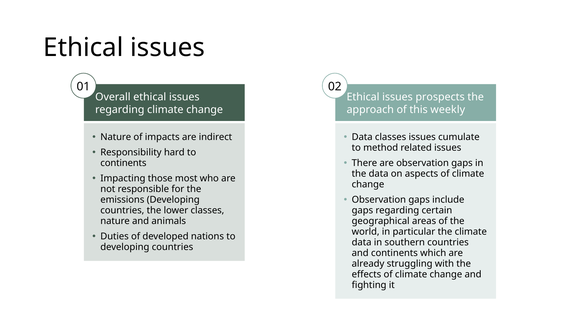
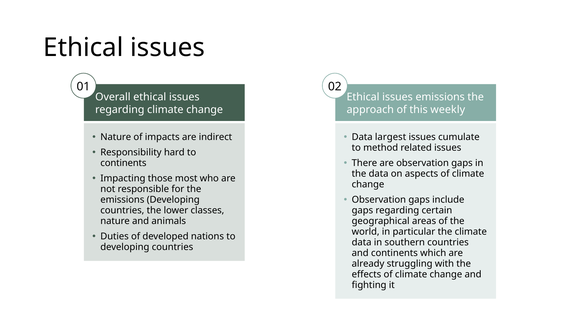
issues prospects: prospects -> emissions (440, 97)
Data classes: classes -> largest (391, 137)
